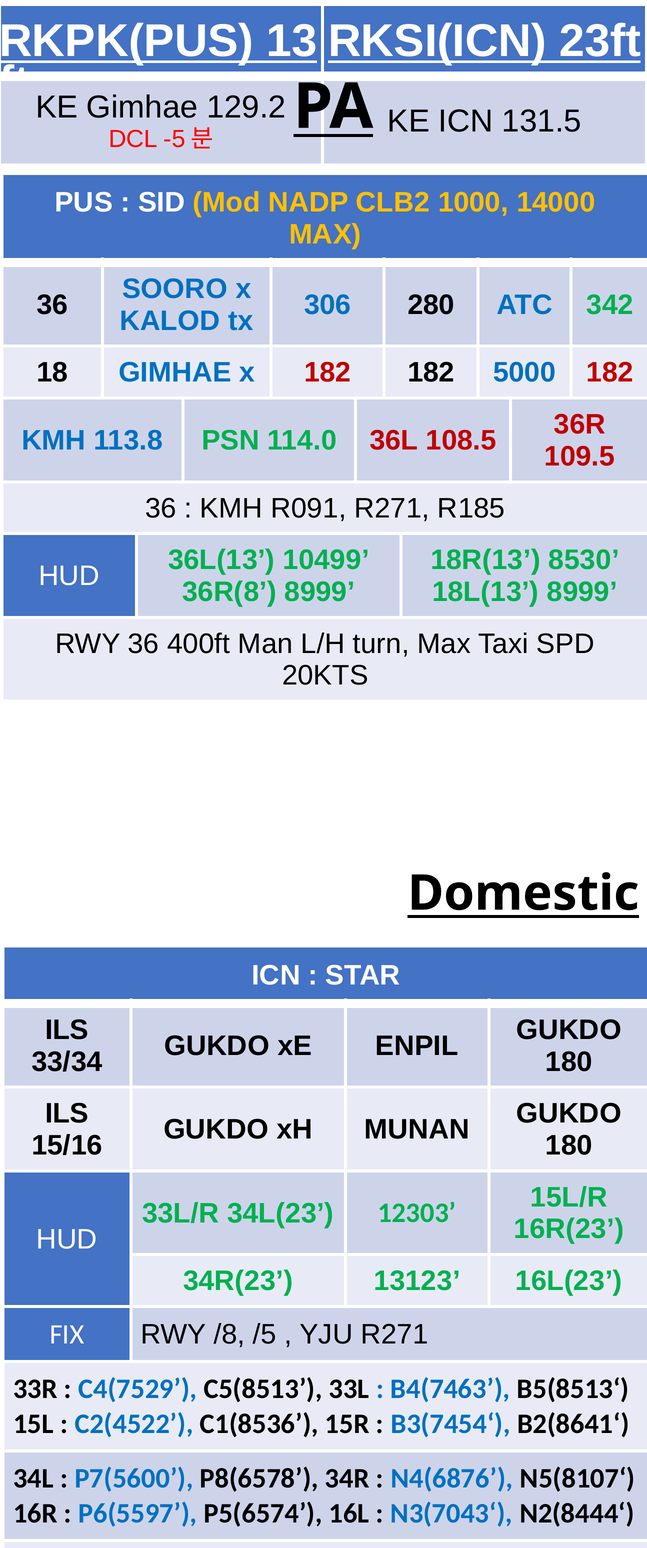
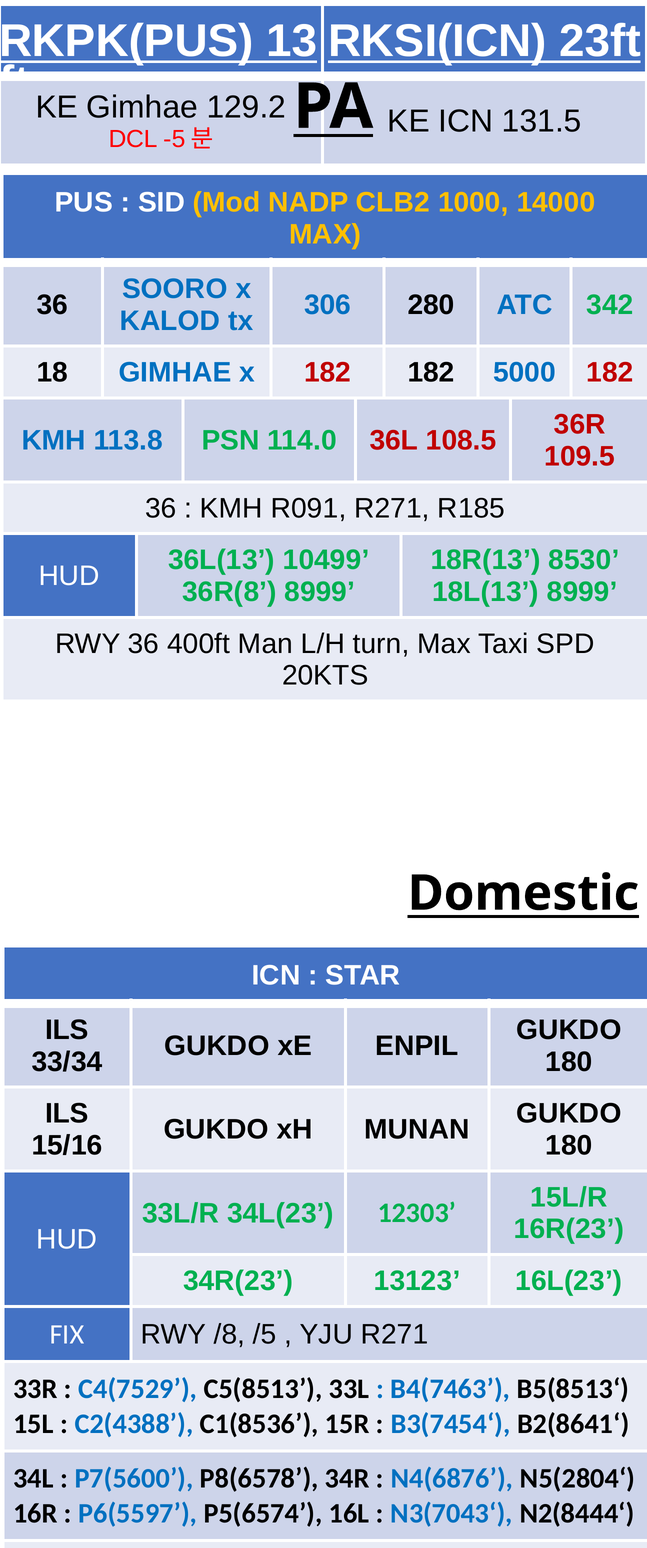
C2(4522: C2(4522 -> C2(4388 (134, 1424)
N5(8107‘: N5(8107‘ -> N5(2804‘ (578, 1479)
